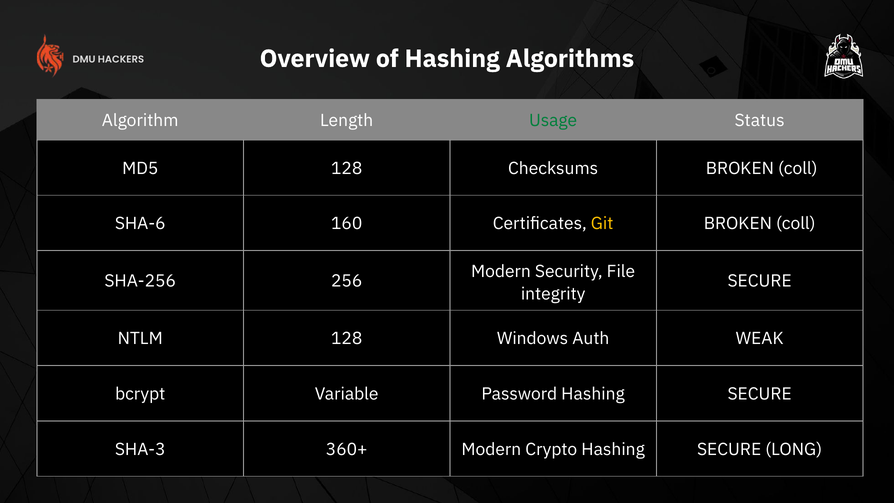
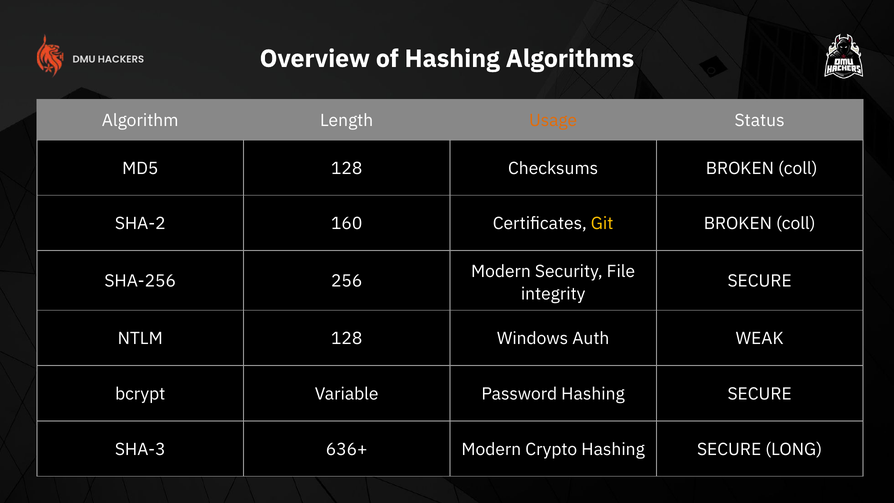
Usage colour: green -> orange (553, 121)
SHA-6: SHA-6 -> SHA-2 (140, 224)
360+: 360+ -> 636+ (347, 449)
